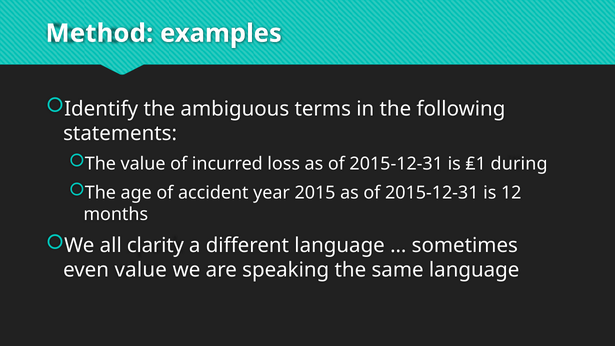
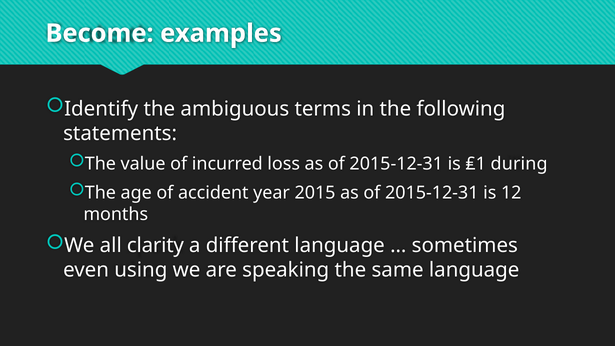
Method: Method -> Become (100, 33)
even value: value -> using (141, 270)
